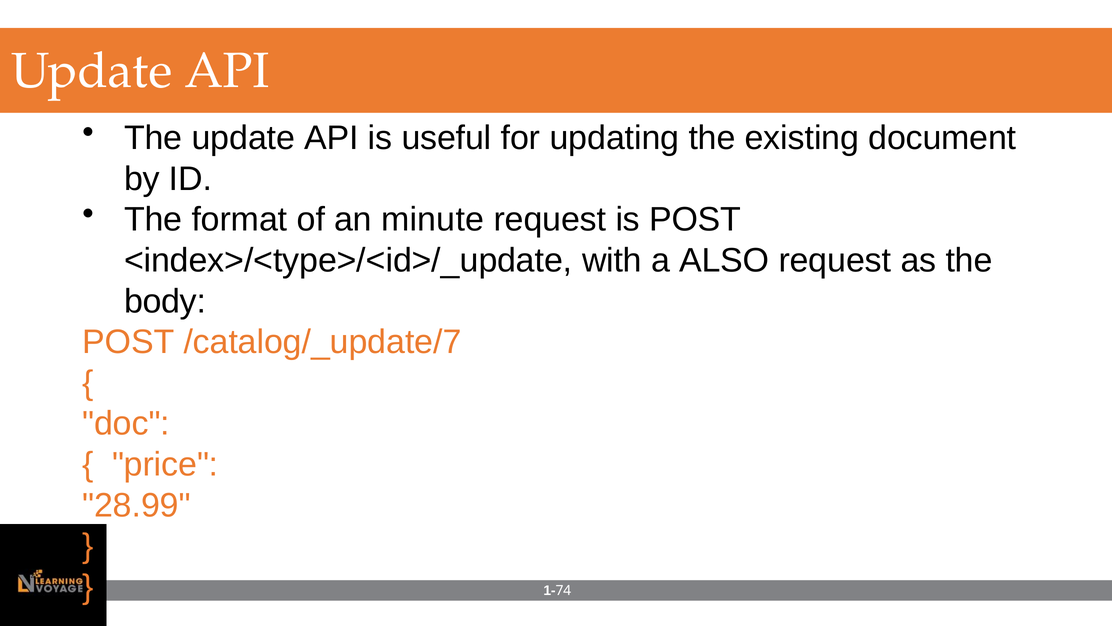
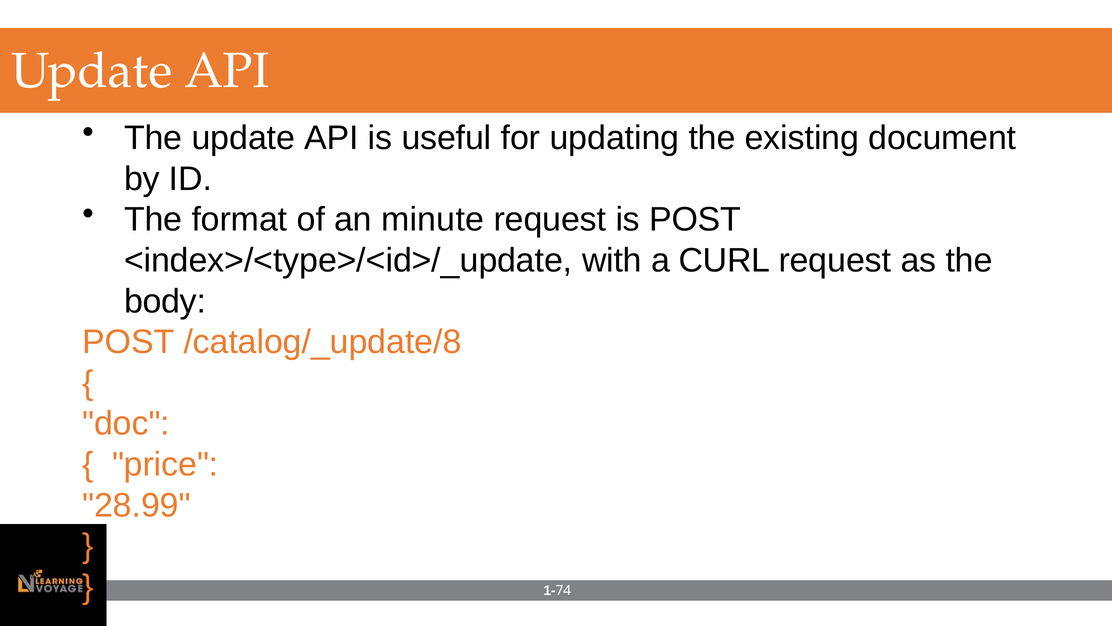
ALSO: ALSO -> CURL (724, 260)
/catalog/_update/7: /catalog/_update/7 -> /catalog/_update/8 (323, 342)
